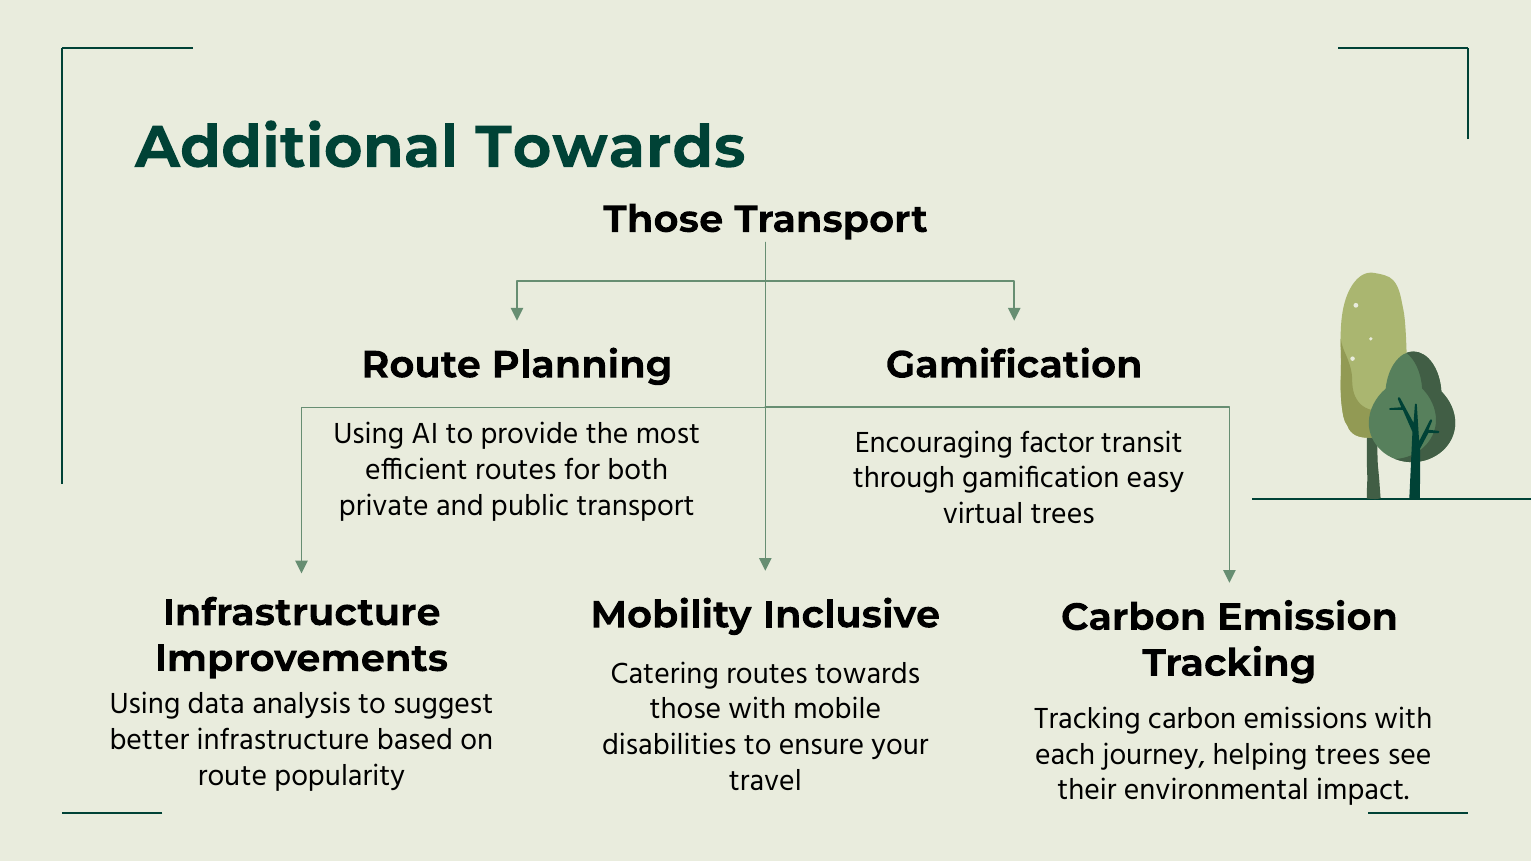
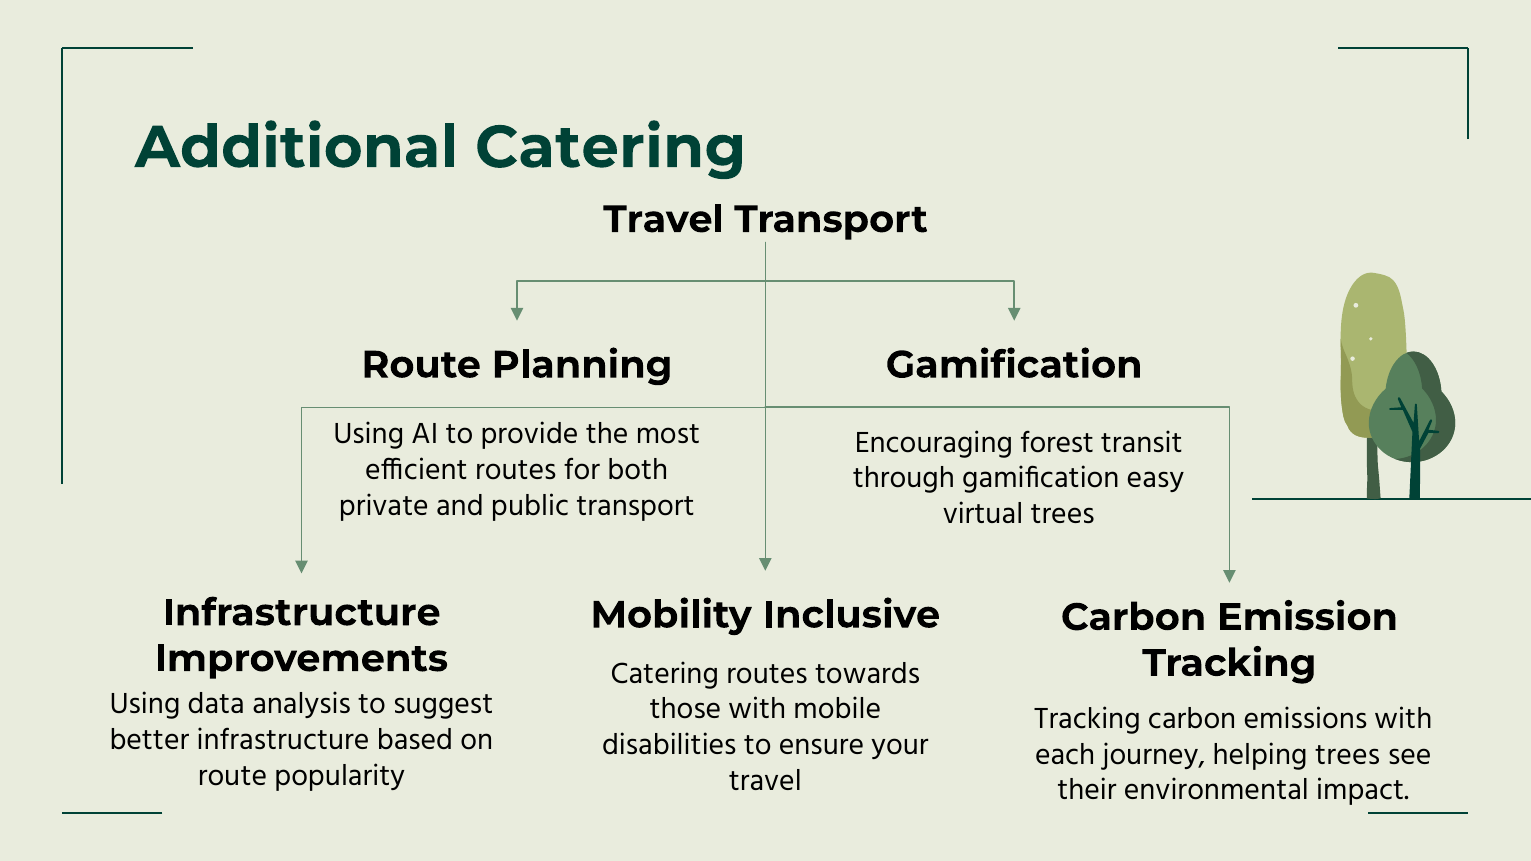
Additional Towards: Towards -> Catering (611, 148)
Those: Those -> Travel (663, 220)
factor: factor -> forest (1057, 442)
